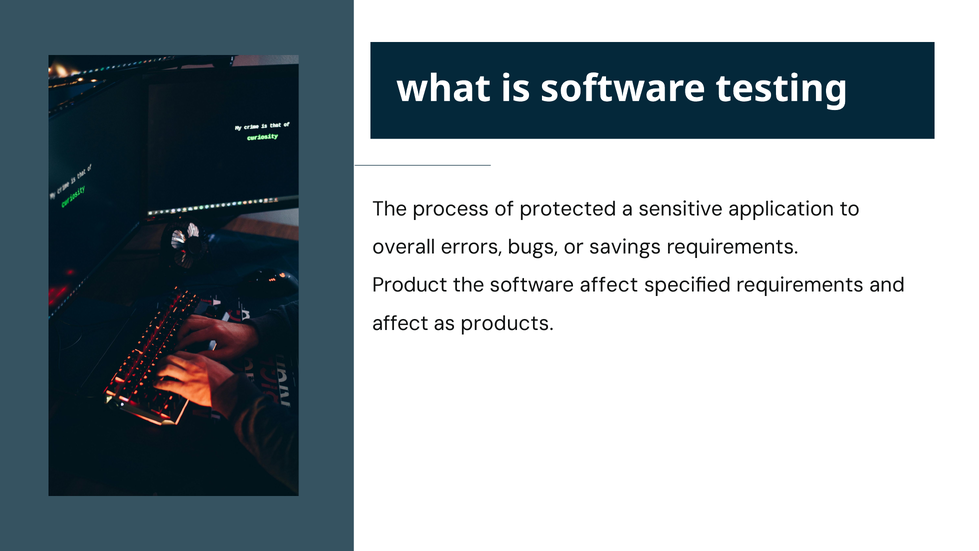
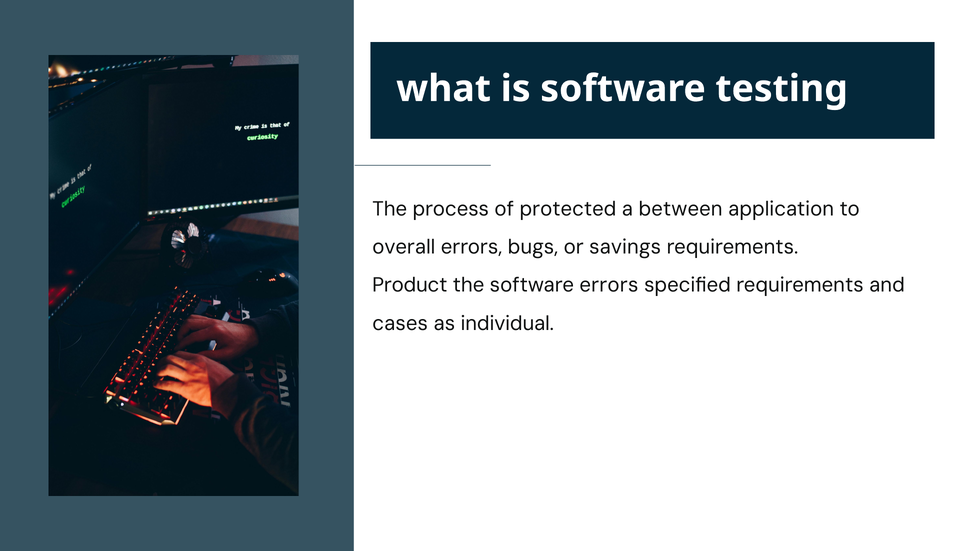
sensitive: sensitive -> between (681, 209)
software affect: affect -> errors (609, 285)
affect: affect -> cases (400, 323)
products: products -> individual (507, 323)
